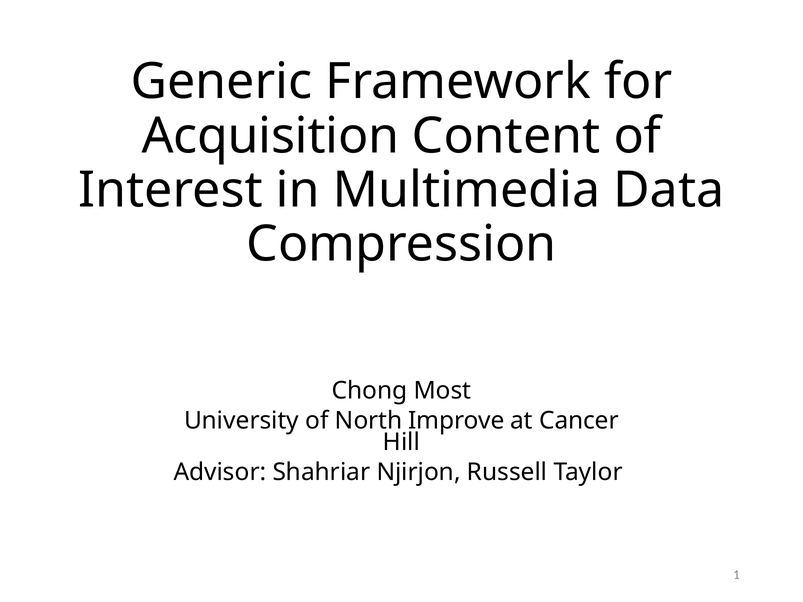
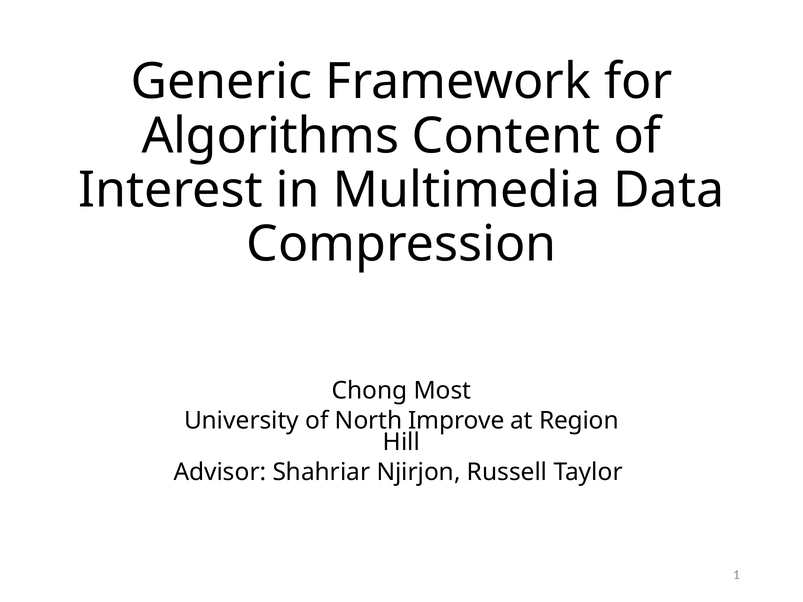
Acquisition: Acquisition -> Algorithms (270, 136)
Cancer: Cancer -> Region (579, 421)
